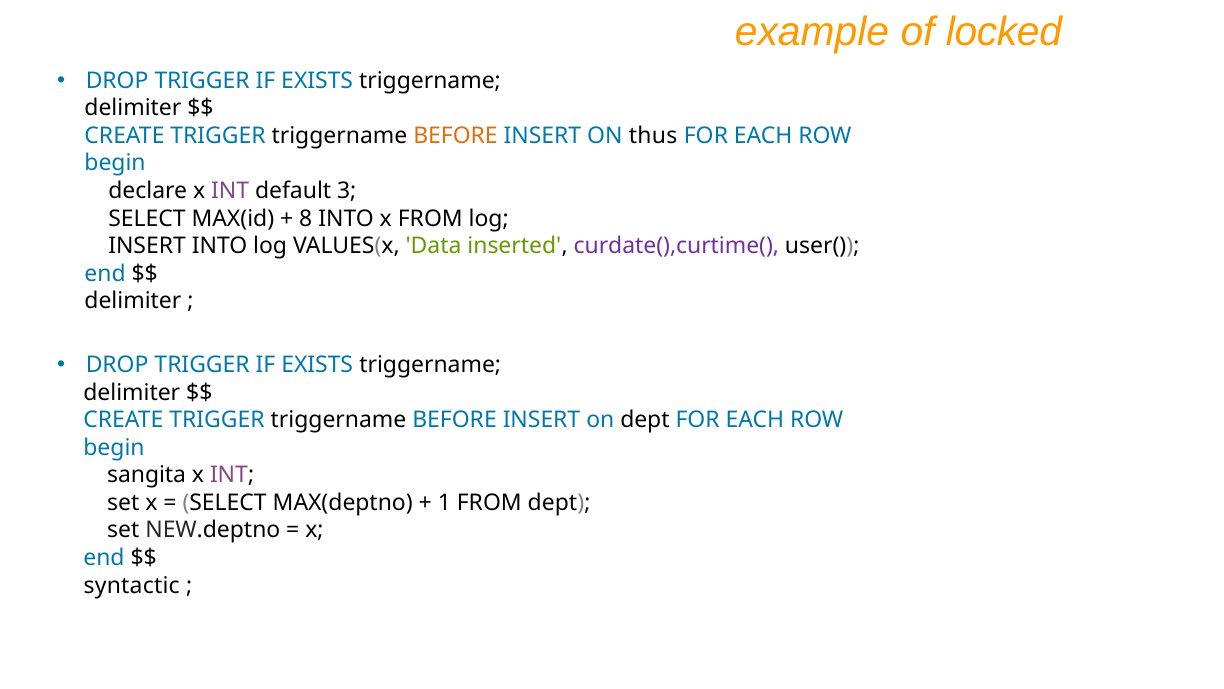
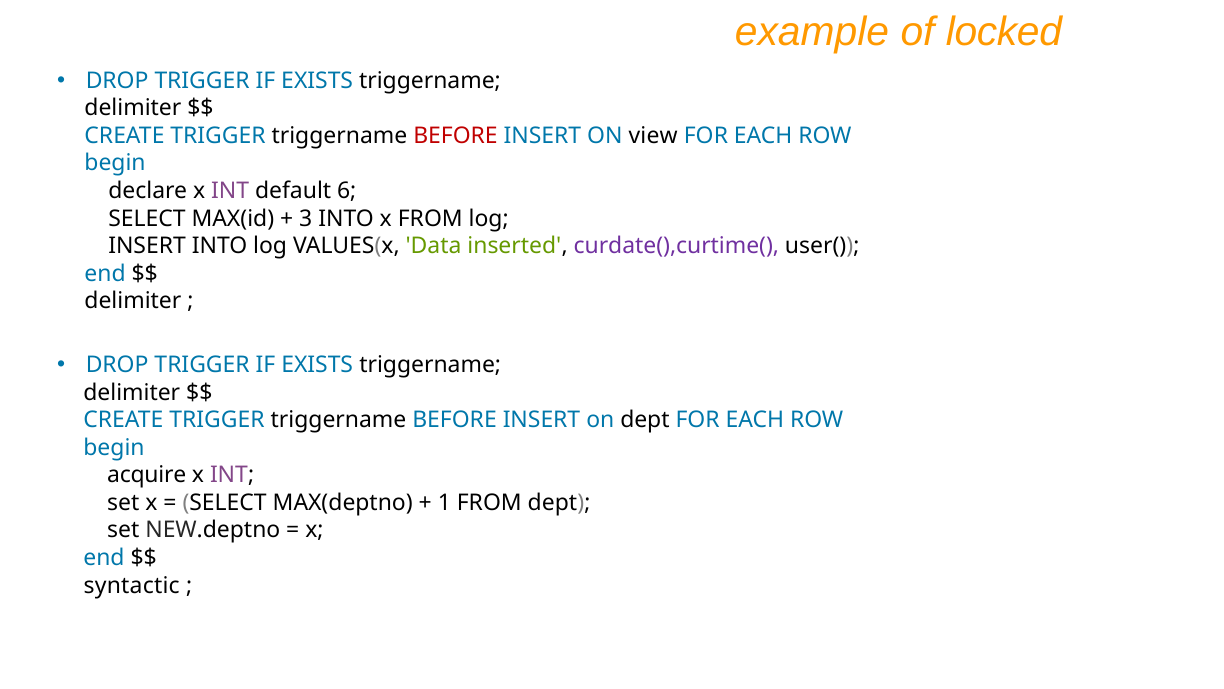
BEFORE colour: orange -> red (456, 136)
thus: thus -> view (653, 136)
3: 3 -> 6 (347, 191)
8: 8 -> 3 (306, 218)
sangita: sangita -> acquire (147, 475)
